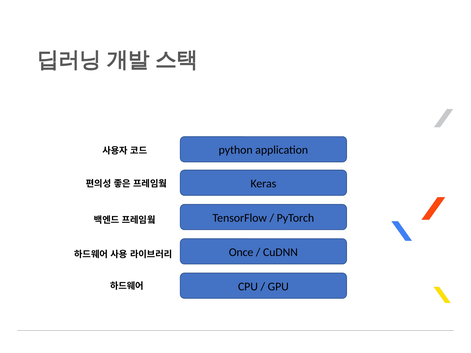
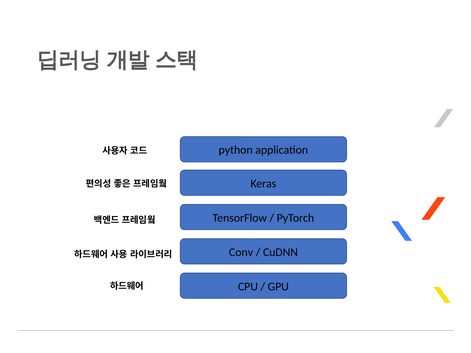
Once: Once -> Conv (241, 252)
